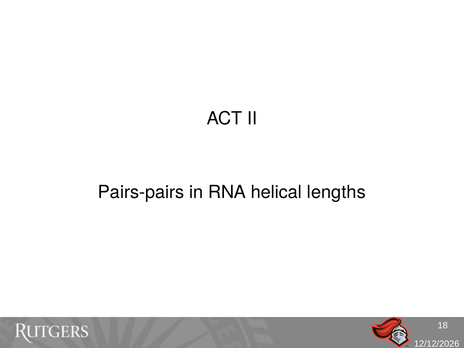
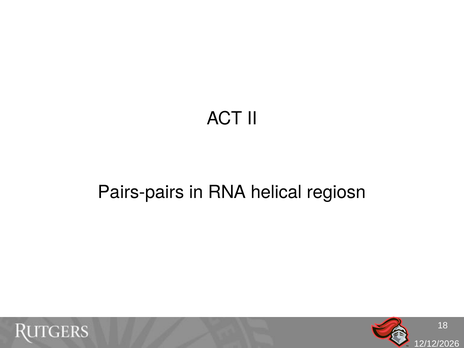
lengths: lengths -> regiosn (336, 192)
